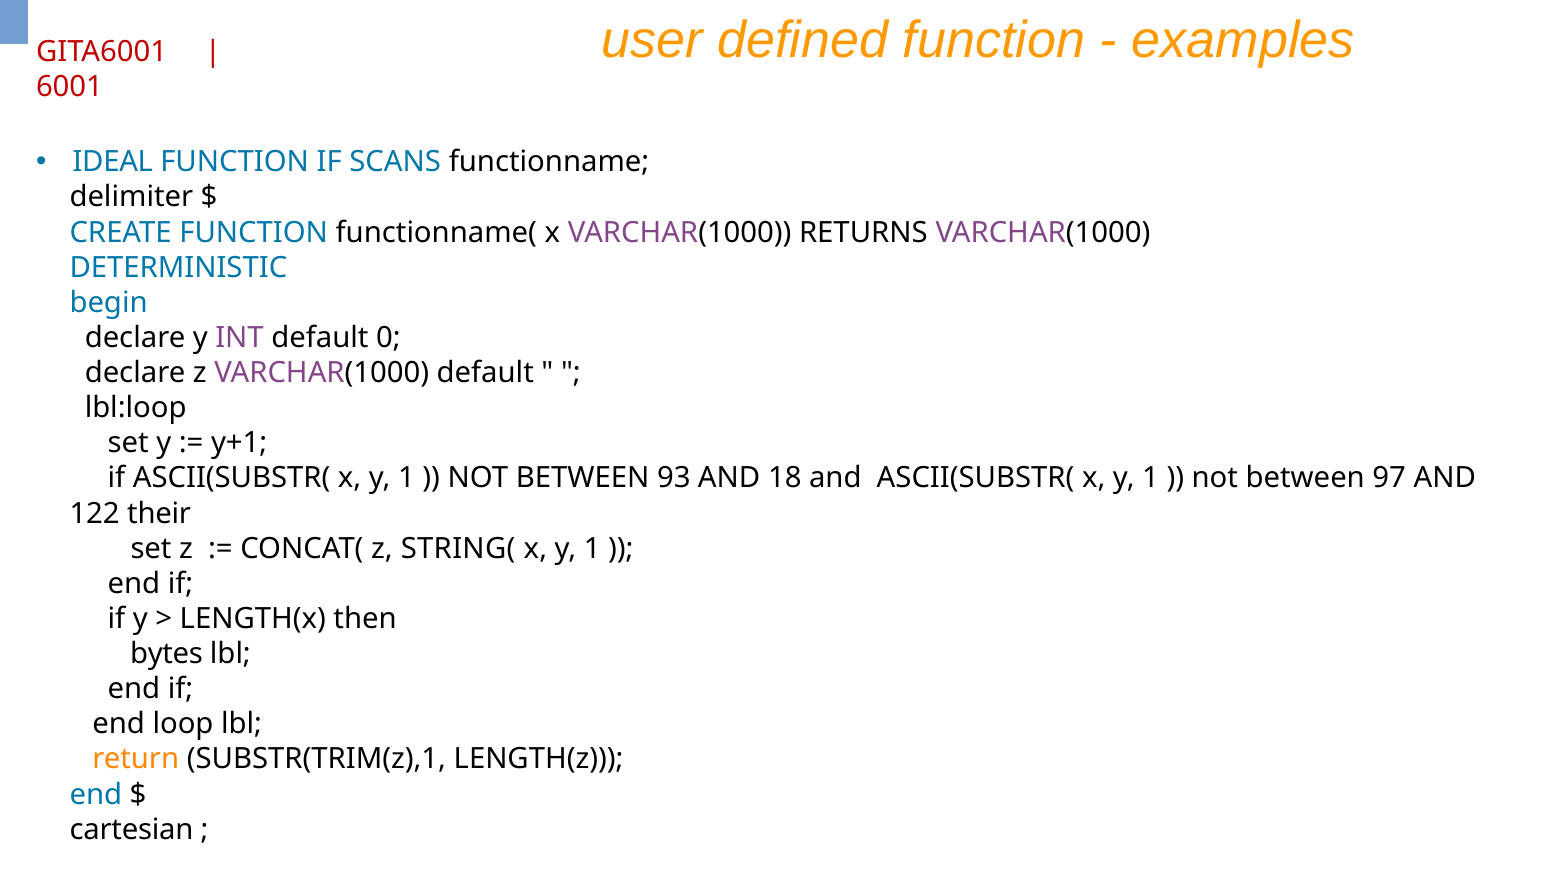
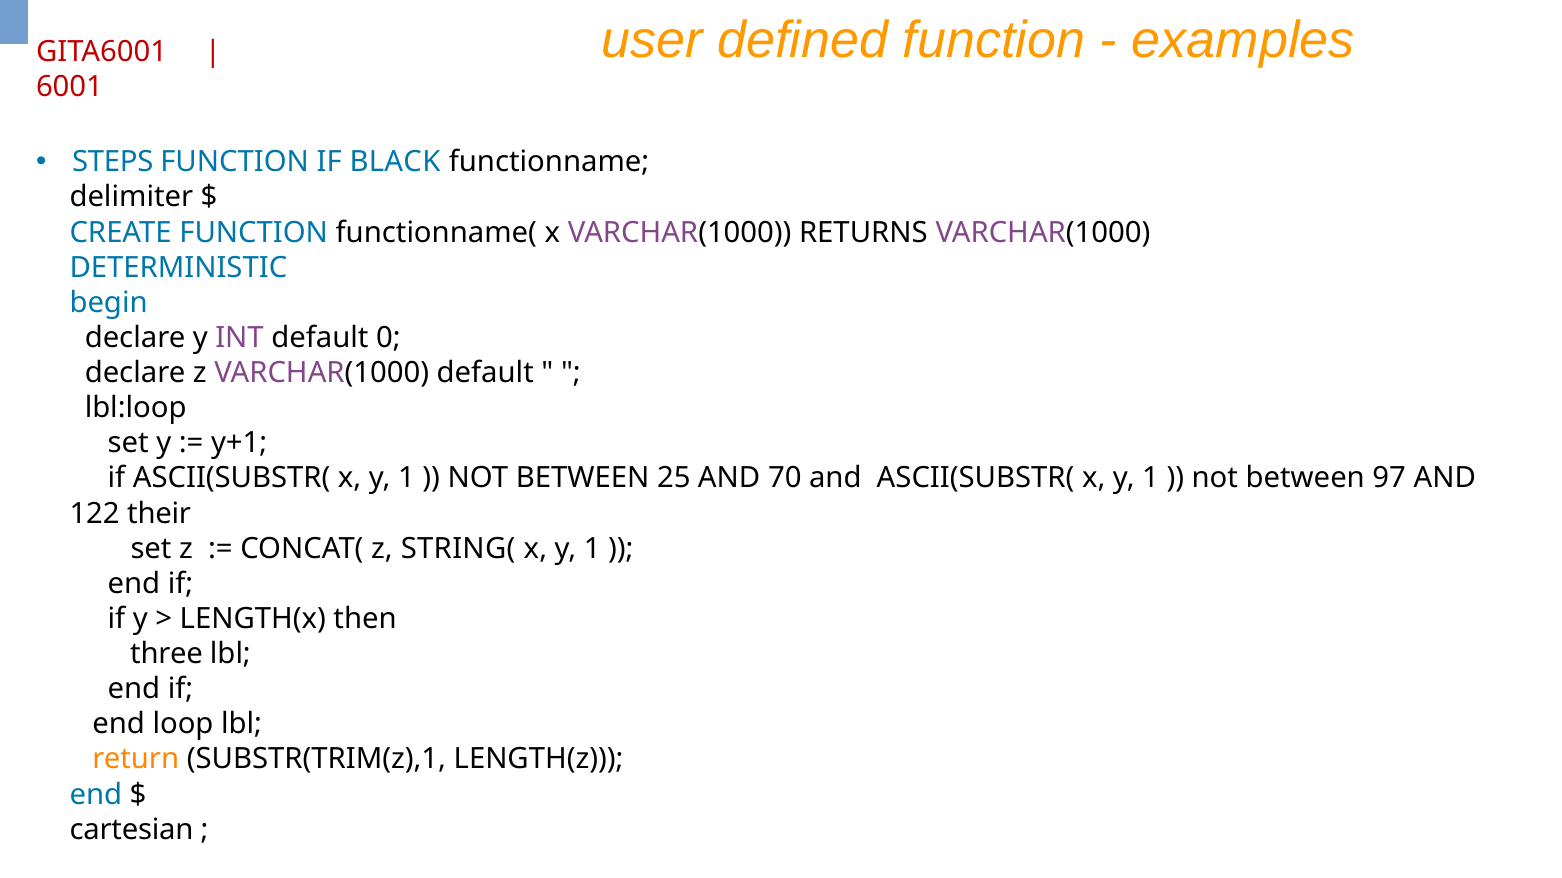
IDEAL: IDEAL -> STEPS (113, 162)
SCANS: SCANS -> BLACK (395, 162)
93: 93 -> 25 (674, 479)
18: 18 -> 70 (785, 479)
bytes: bytes -> three (167, 654)
